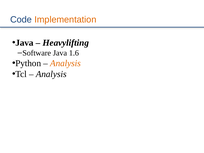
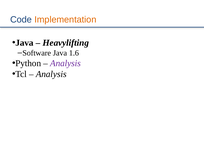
Analysis colour: orange -> purple (65, 63)
